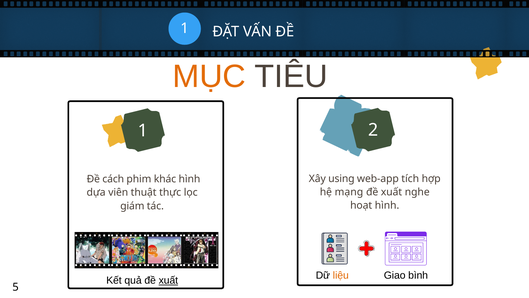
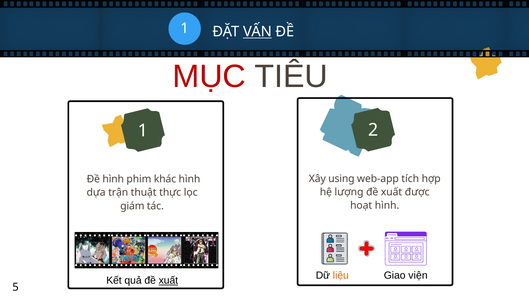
VẤN underline: none -> present (258, 32)
MỤC colour: orange -> red (209, 76)
Đề cách: cách -> hình (113, 179)
mạng: mạng -> lượng (349, 192)
nghe: nghe -> được (417, 192)
viên: viên -> trận (118, 192)
bình: bình -> viện (418, 275)
